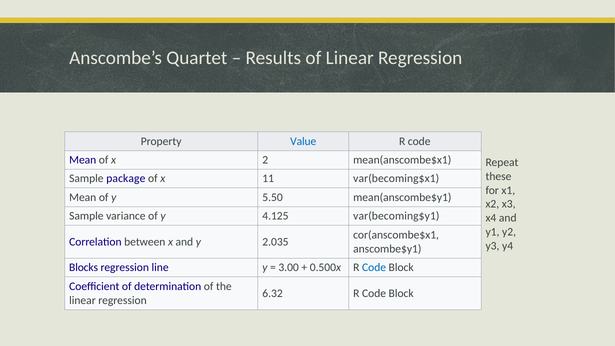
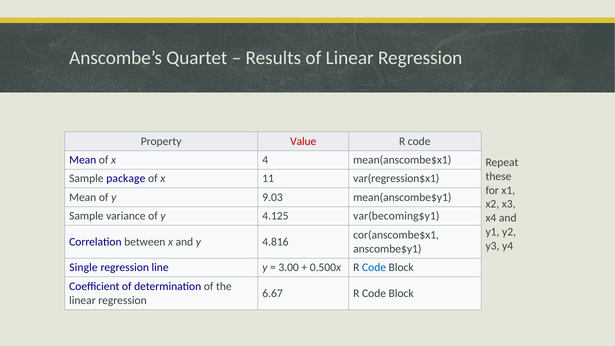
Value colour: blue -> red (303, 141)
2: 2 -> 4 (265, 160)
var(becoming$x1: var(becoming$x1 -> var(regression$x1 (396, 179)
5.50: 5.50 -> 9.03 (273, 197)
2.035: 2.035 -> 4.816 (275, 242)
Blocks: Blocks -> Single (83, 267)
6.32: 6.32 -> 6.67 (273, 293)
